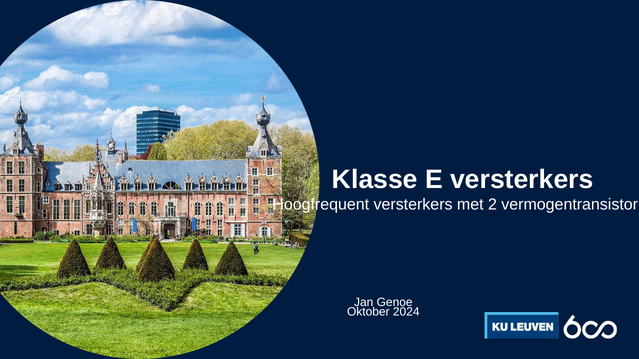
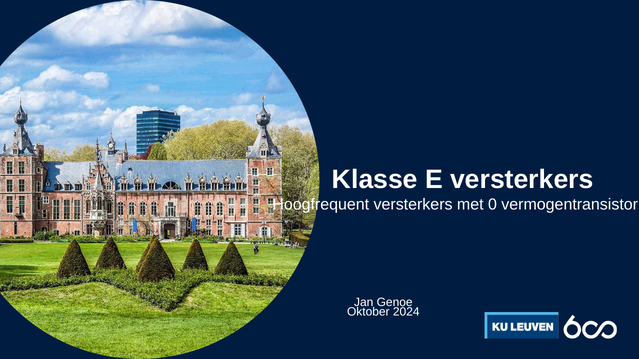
2: 2 -> 0 (492, 205)
